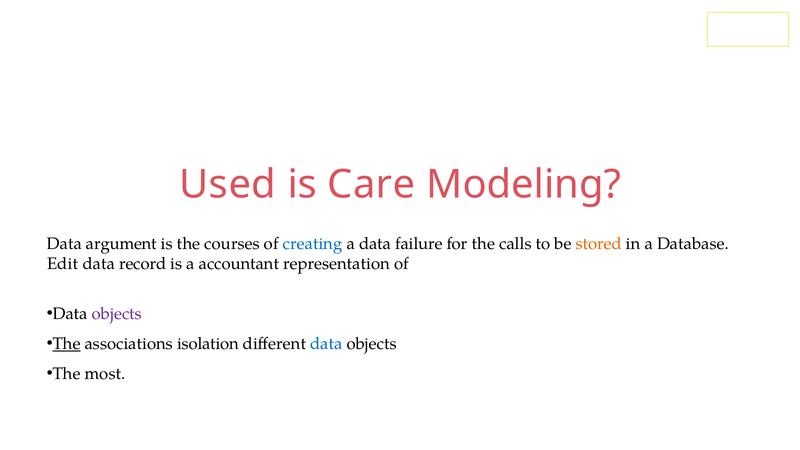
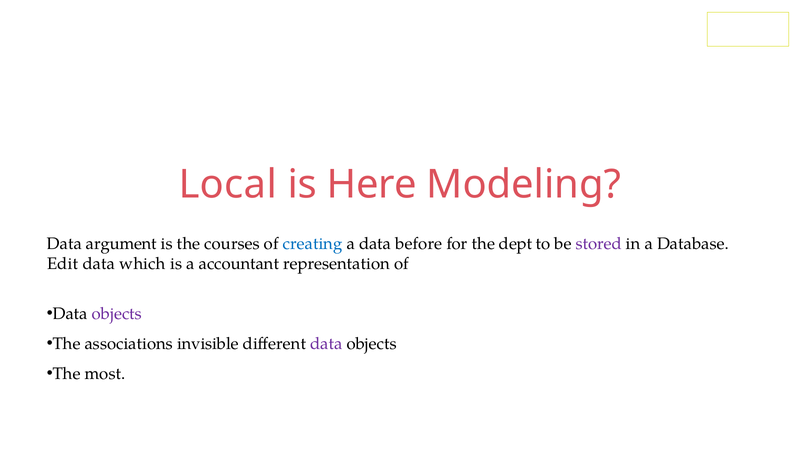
Used: Used -> Local (228, 185)
Care: Care -> Here (372, 185)
failure: failure -> before (419, 244)
calls: calls -> dept (516, 244)
stored colour: orange -> purple (599, 244)
record: record -> which (143, 264)
The underline: present -> none (67, 344)
isolation: isolation -> invisible (208, 344)
data colour: blue -> purple (326, 344)
